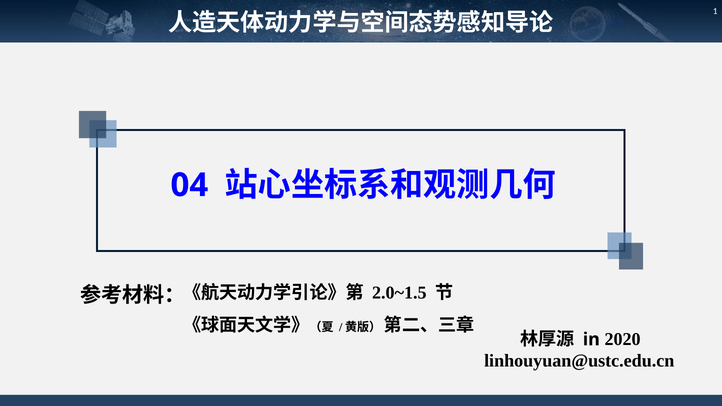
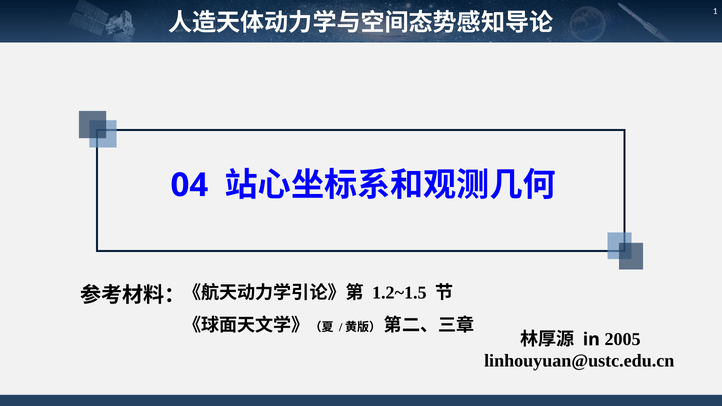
2.0~1.5: 2.0~1.5 -> 1.2~1.5 (399, 293)
2020: 2020 -> 2005 (623, 339)
